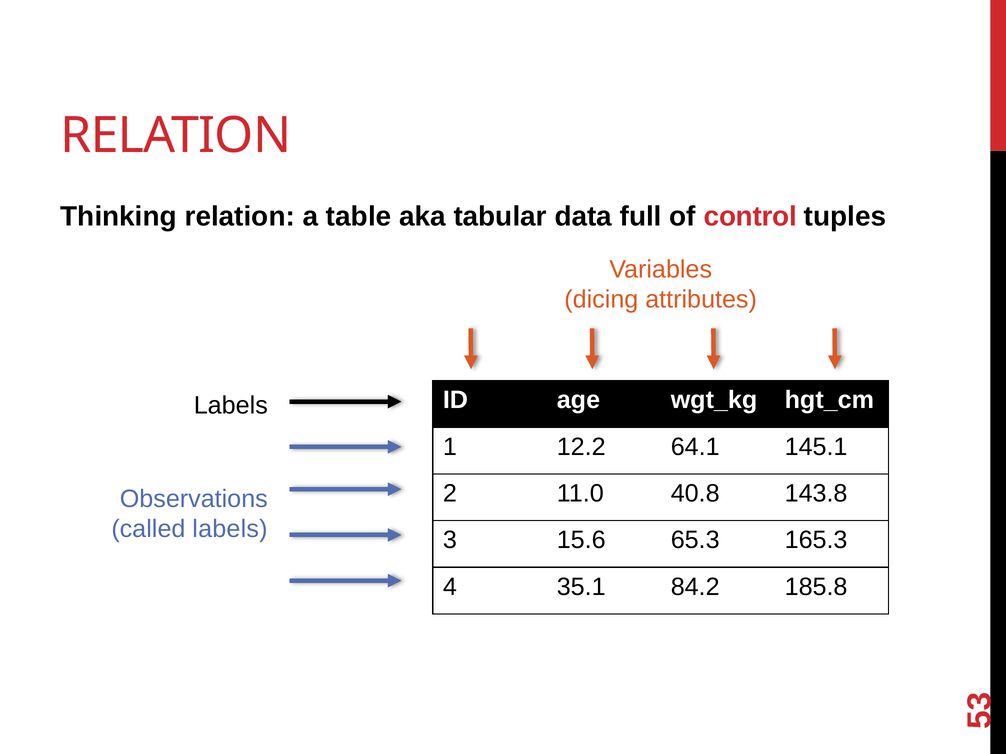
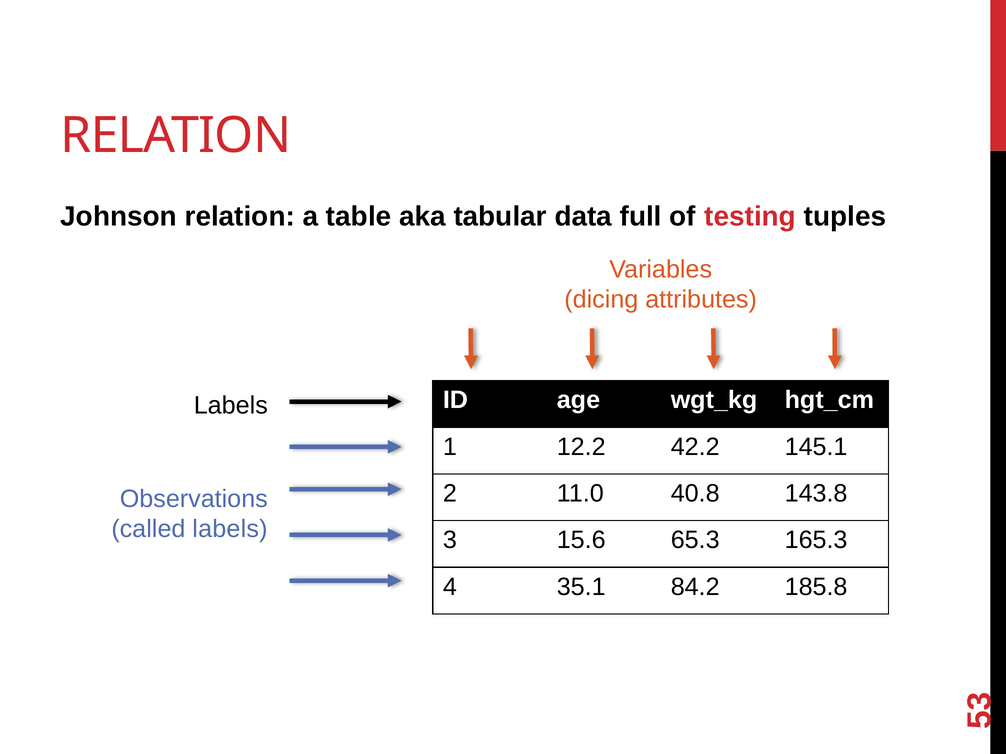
Thinking: Thinking -> Johnson (119, 217)
control: control -> testing (750, 217)
64.1: 64.1 -> 42.2 (695, 447)
